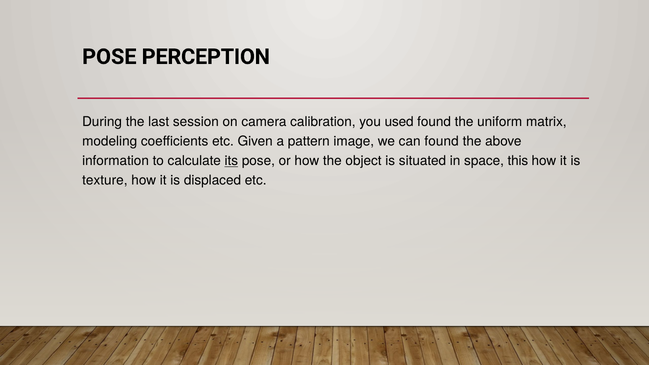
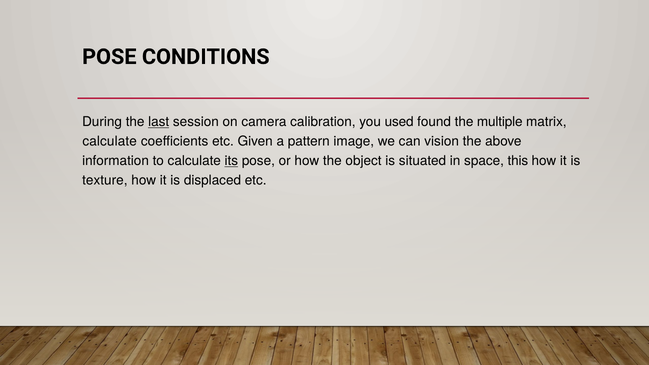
PERCEPTION: PERCEPTION -> CONDITIONS (206, 57)
last underline: none -> present (159, 122)
uniform: uniform -> multiple (500, 122)
modeling: modeling -> calculate (110, 142)
can found: found -> vision (442, 142)
